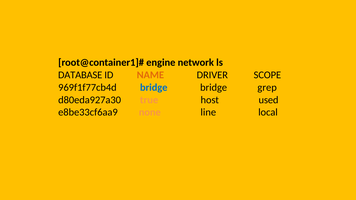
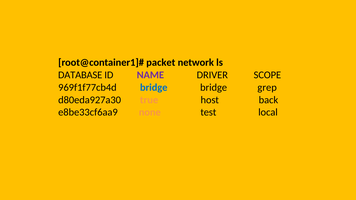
engine: engine -> packet (161, 63)
NAME colour: orange -> purple (150, 75)
used: used -> back (268, 100)
line: line -> test (208, 112)
